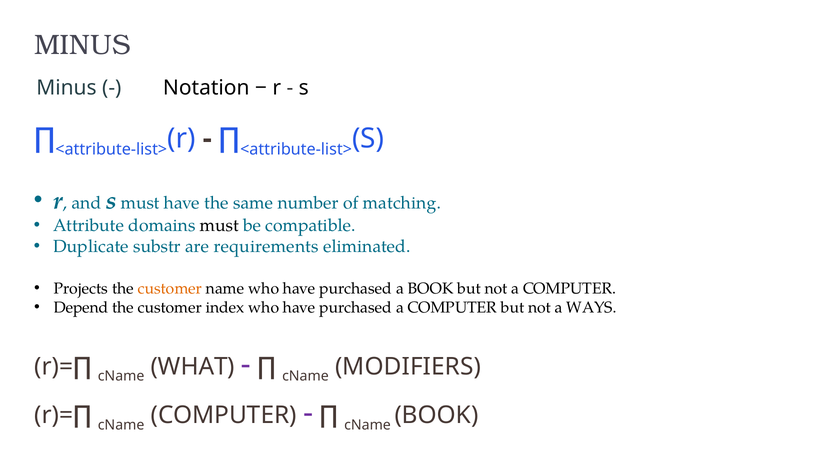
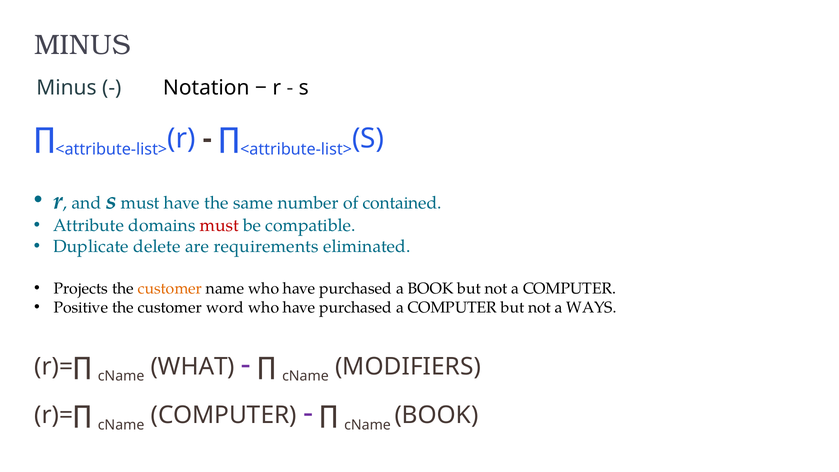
matching: matching -> contained (402, 203)
must colour: black -> red (219, 225)
substr: substr -> delete (157, 246)
Depend: Depend -> Positive (81, 307)
index: index -> word (225, 307)
